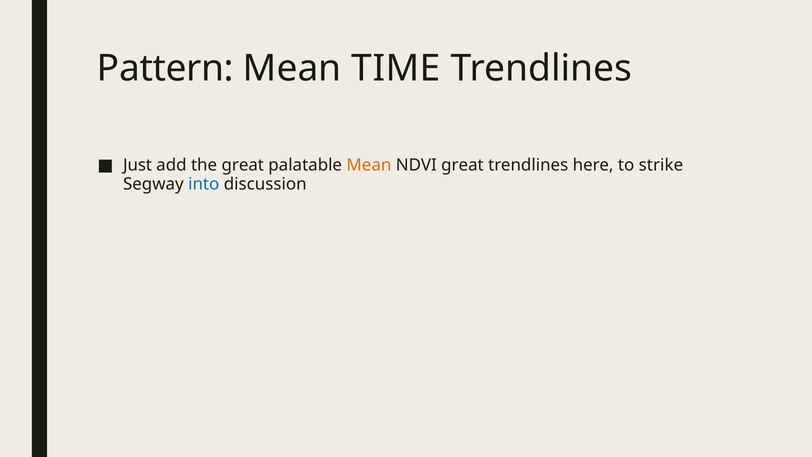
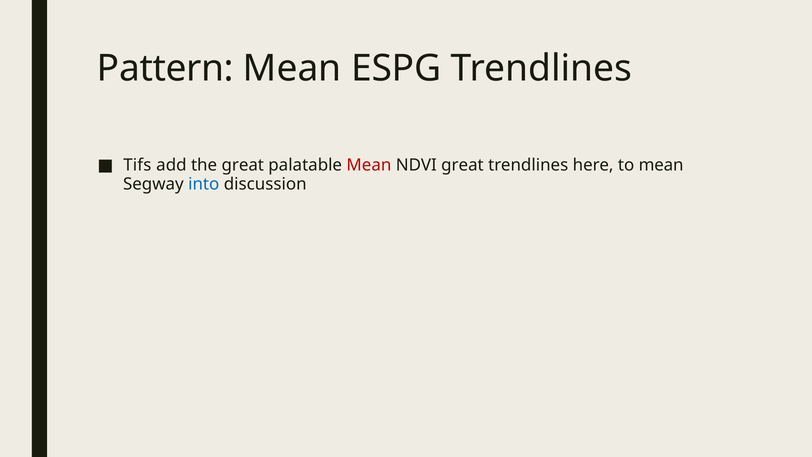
TIME: TIME -> ESPG (396, 68)
Just: Just -> Tifs (137, 165)
Mean colour: orange -> red (369, 165)
to strike: strike -> mean (661, 165)
